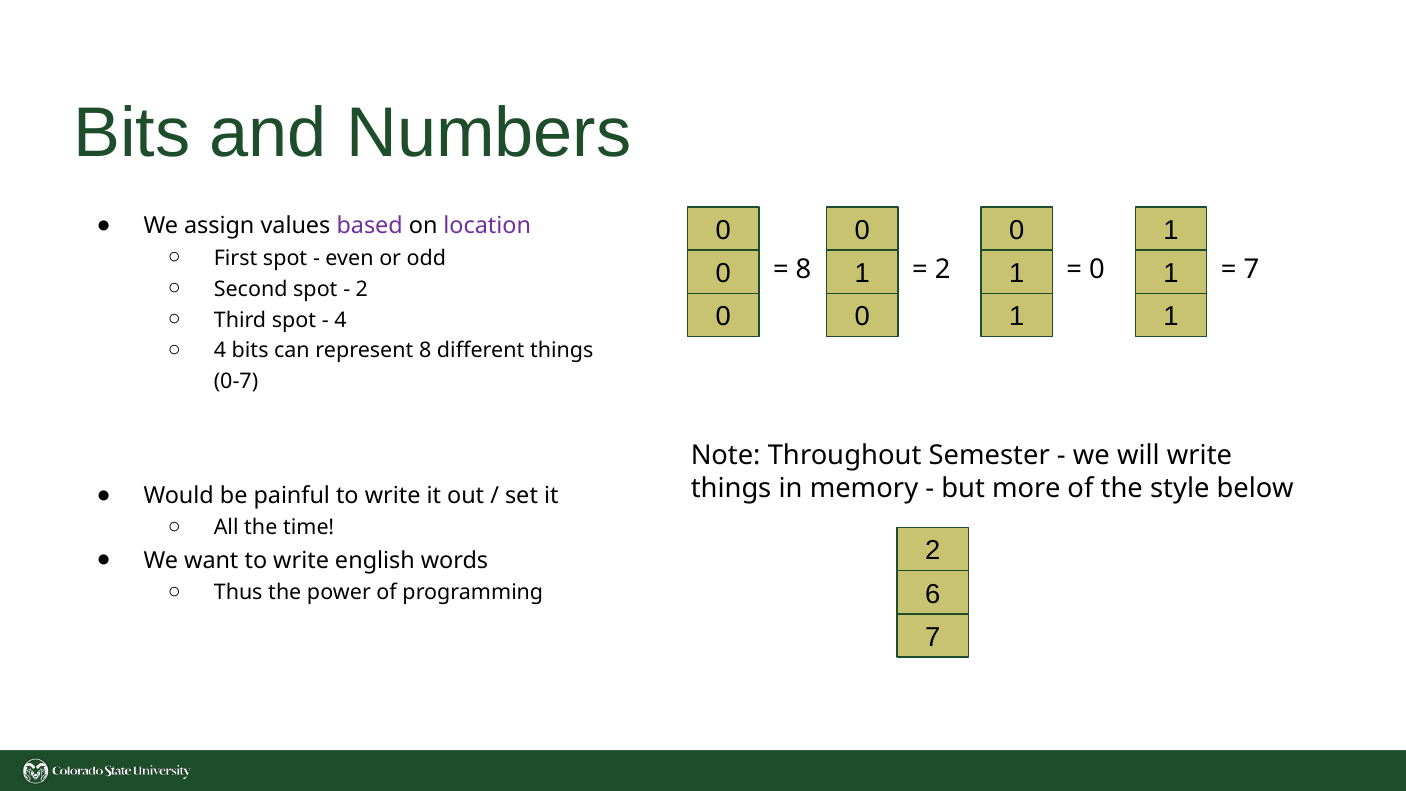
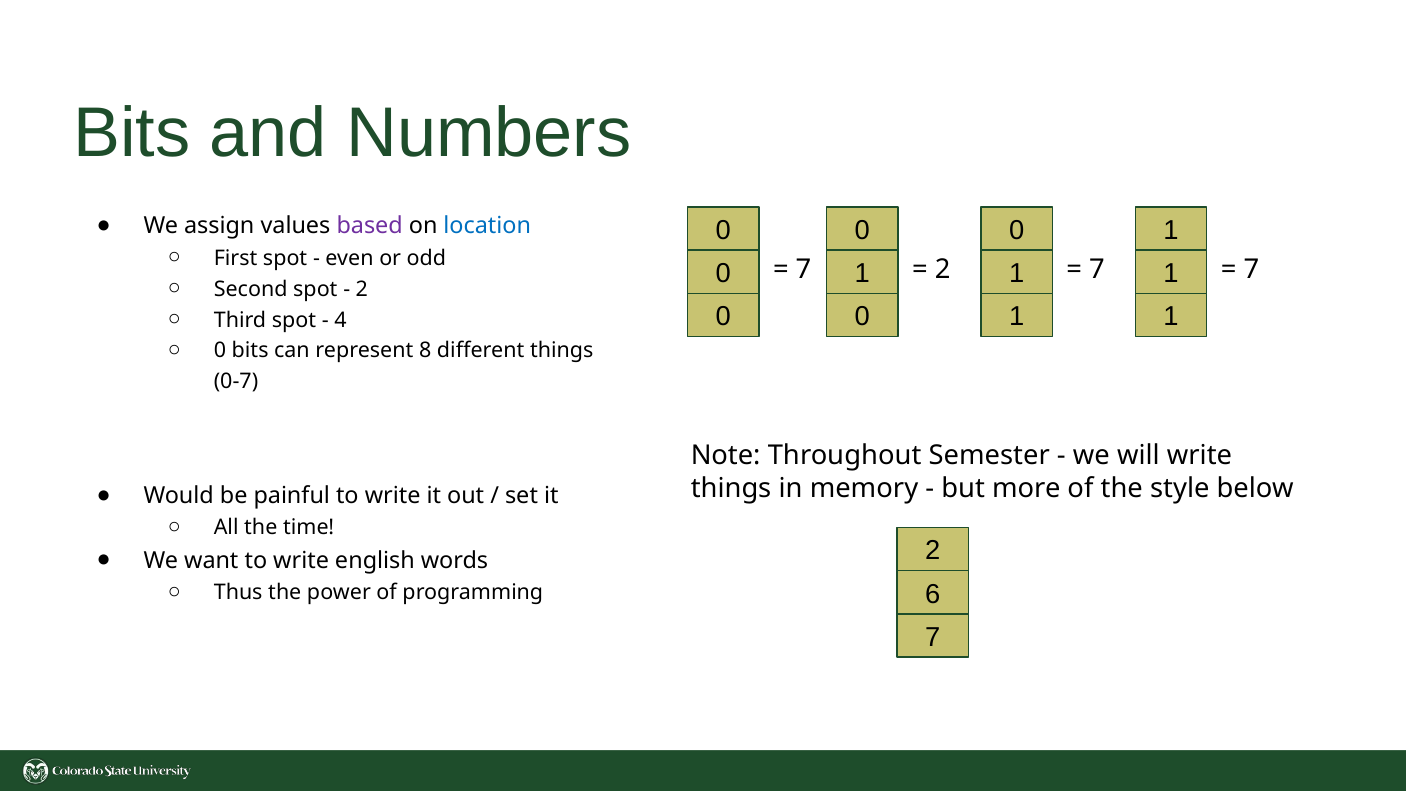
location colour: purple -> blue (487, 226)
8: 8 -> 7 (804, 269)
0: 0 -> 7 (1097, 269)
4: 4 -> 0 (220, 351)
